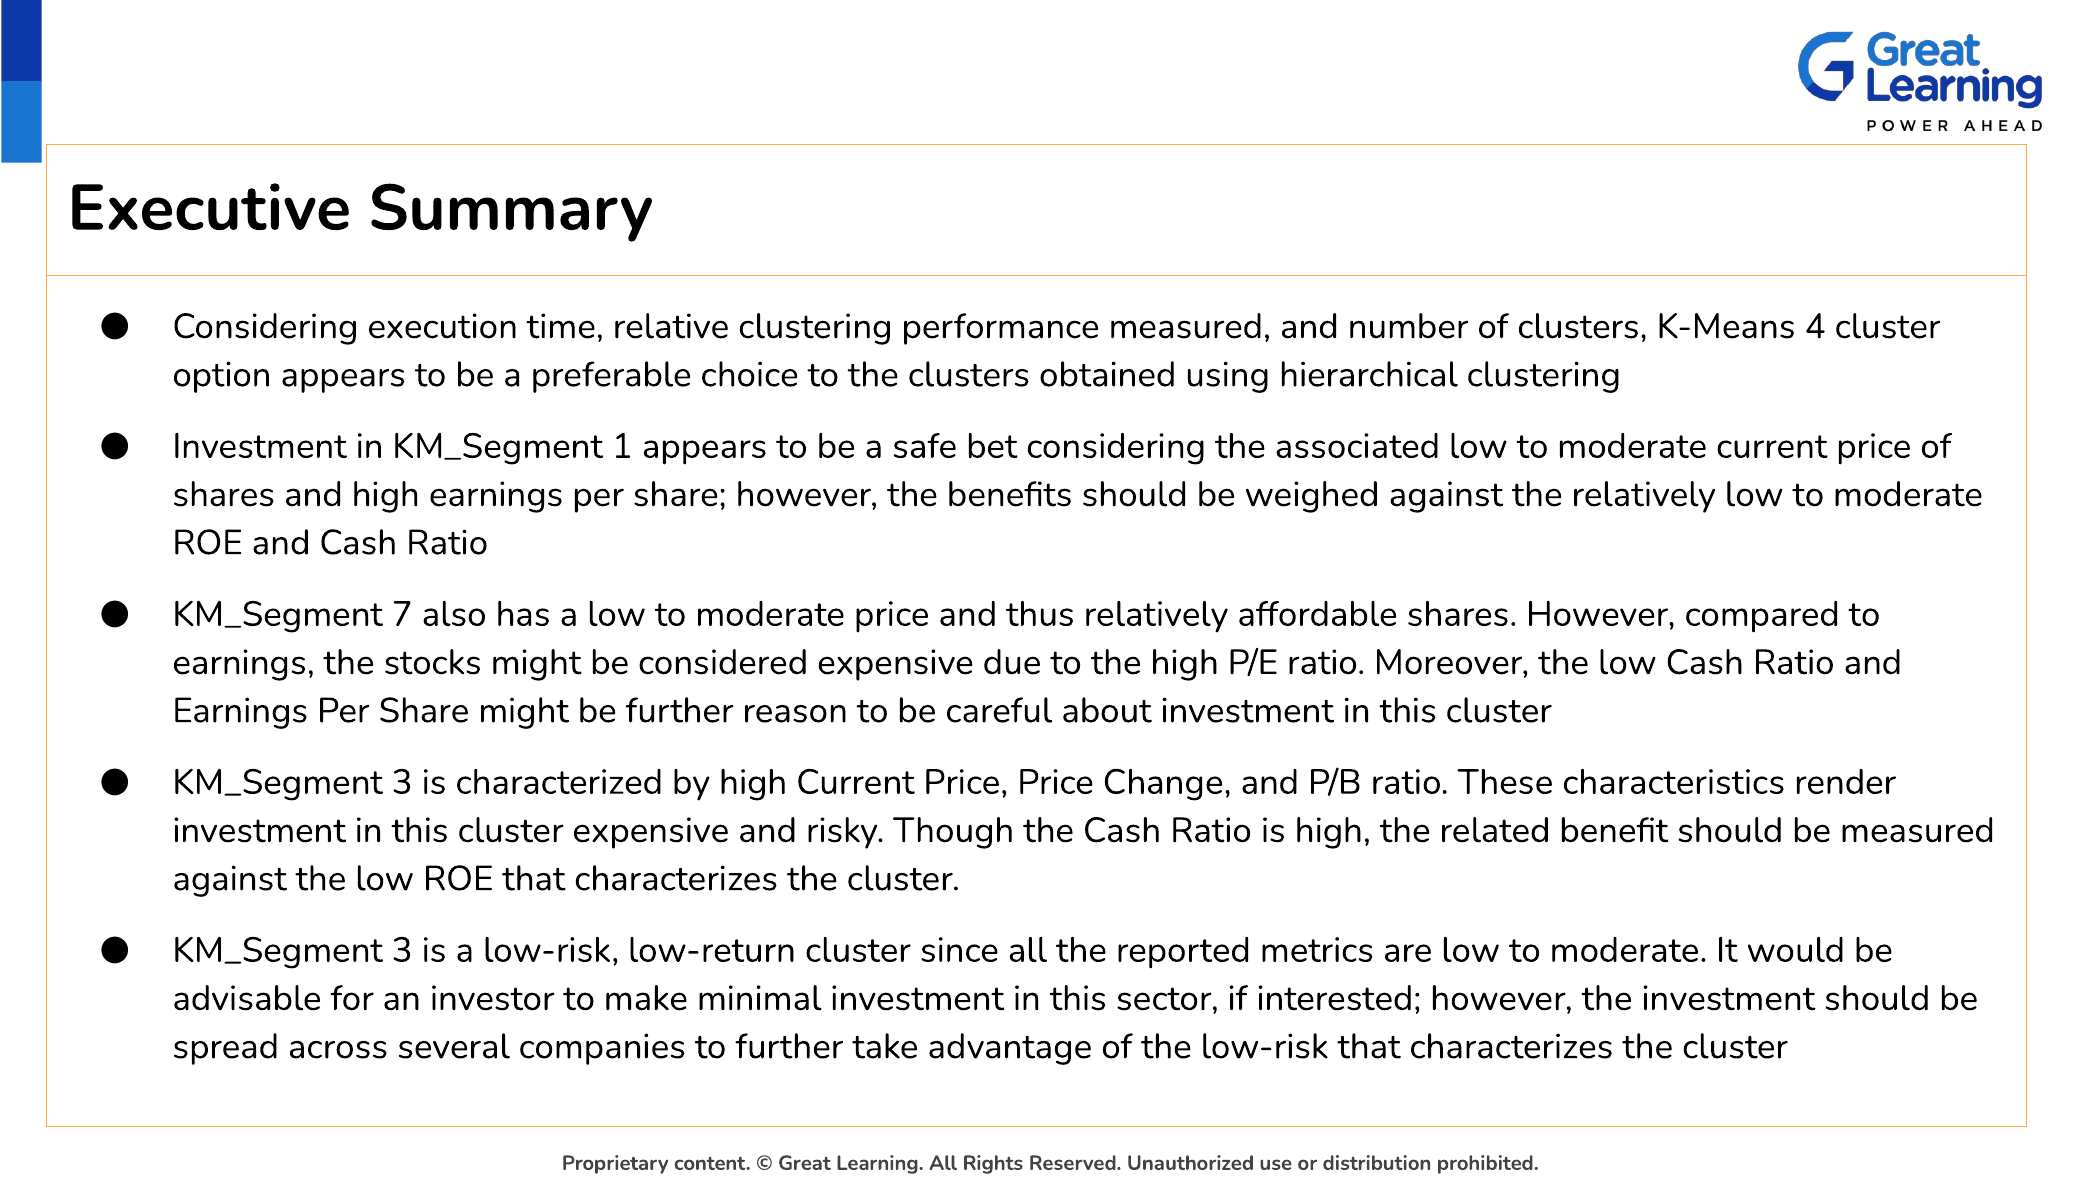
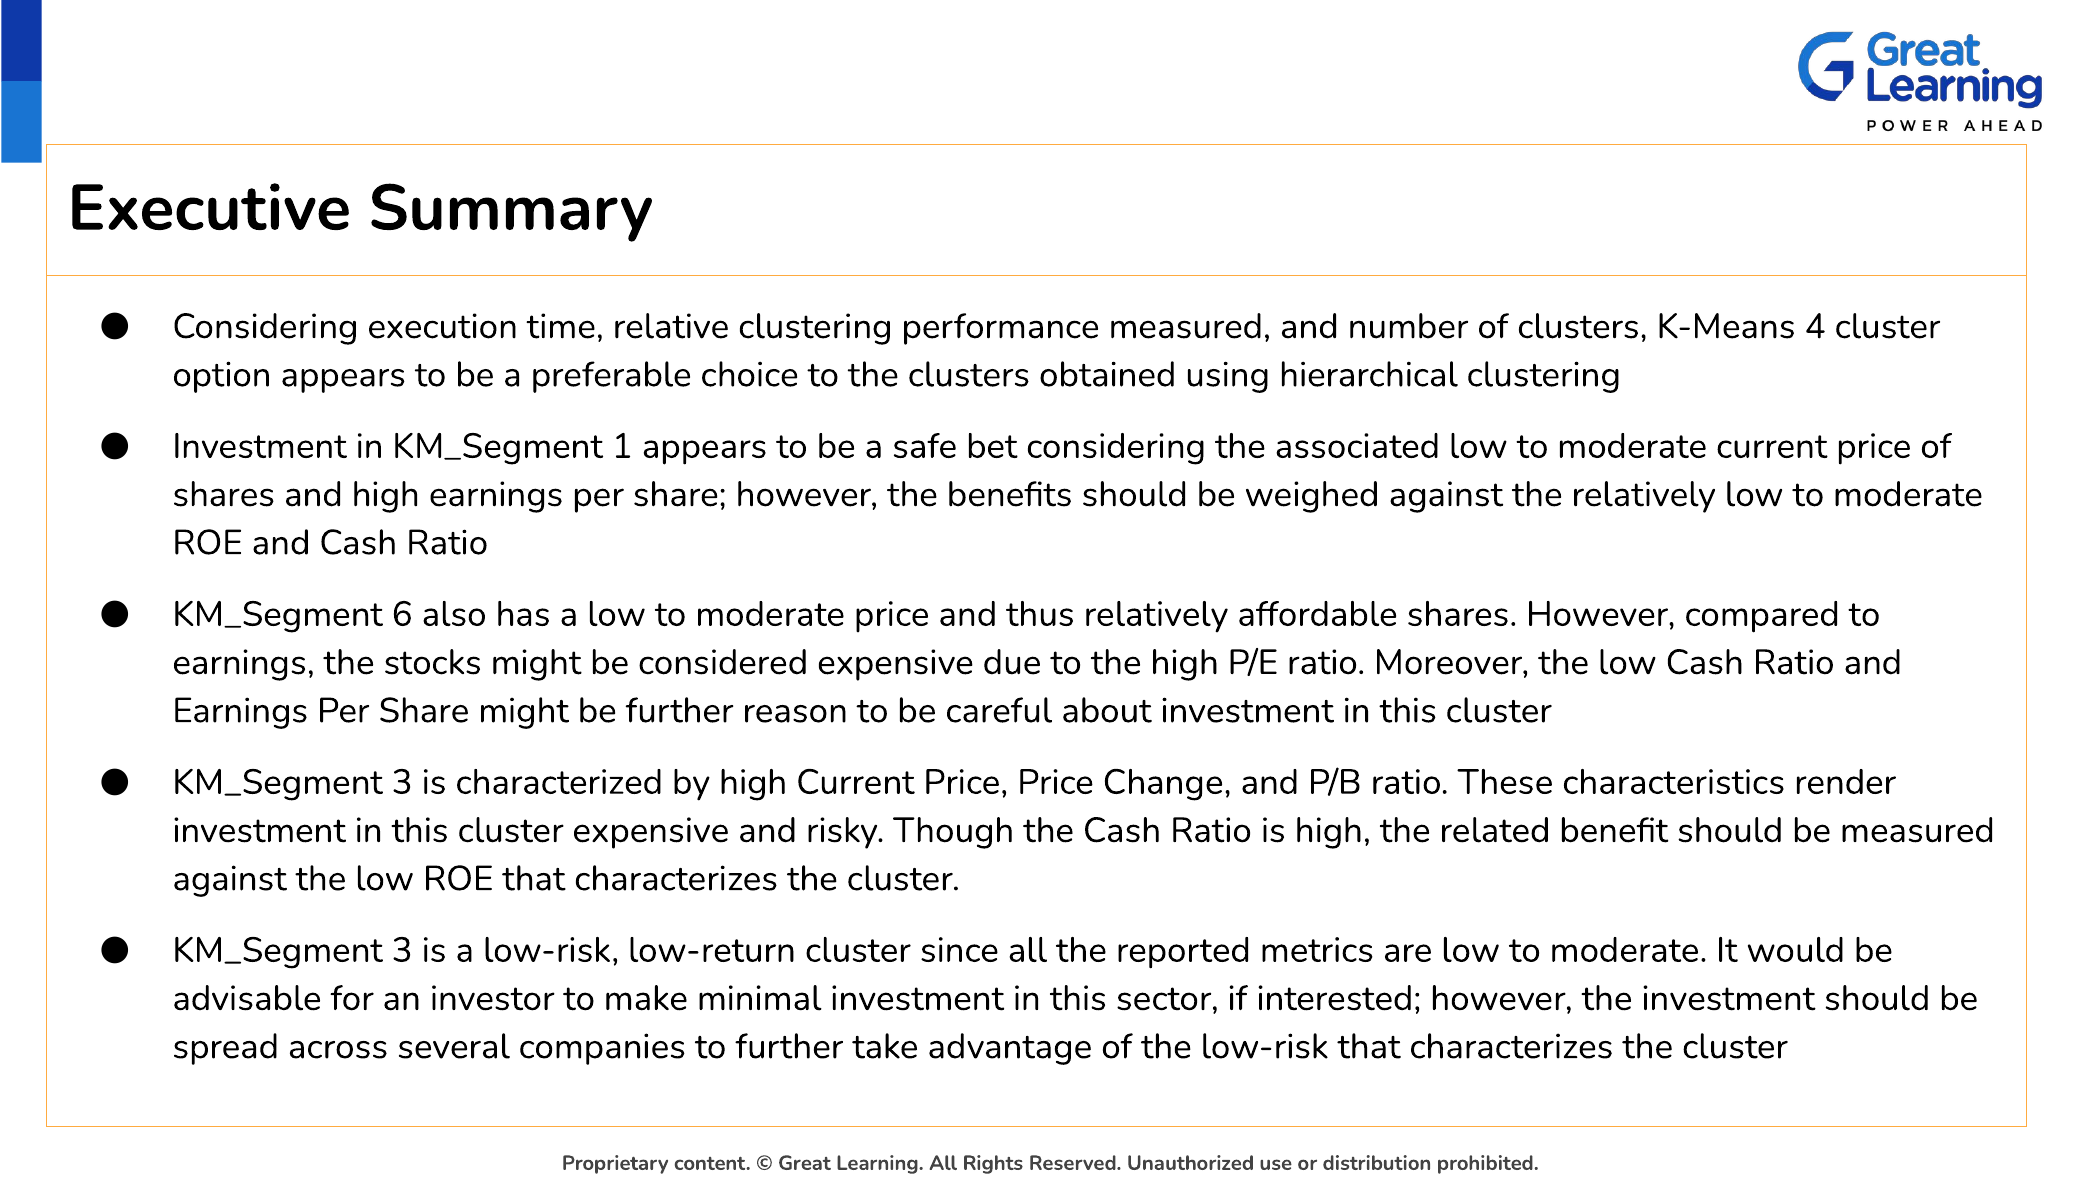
7: 7 -> 6 (402, 614)
